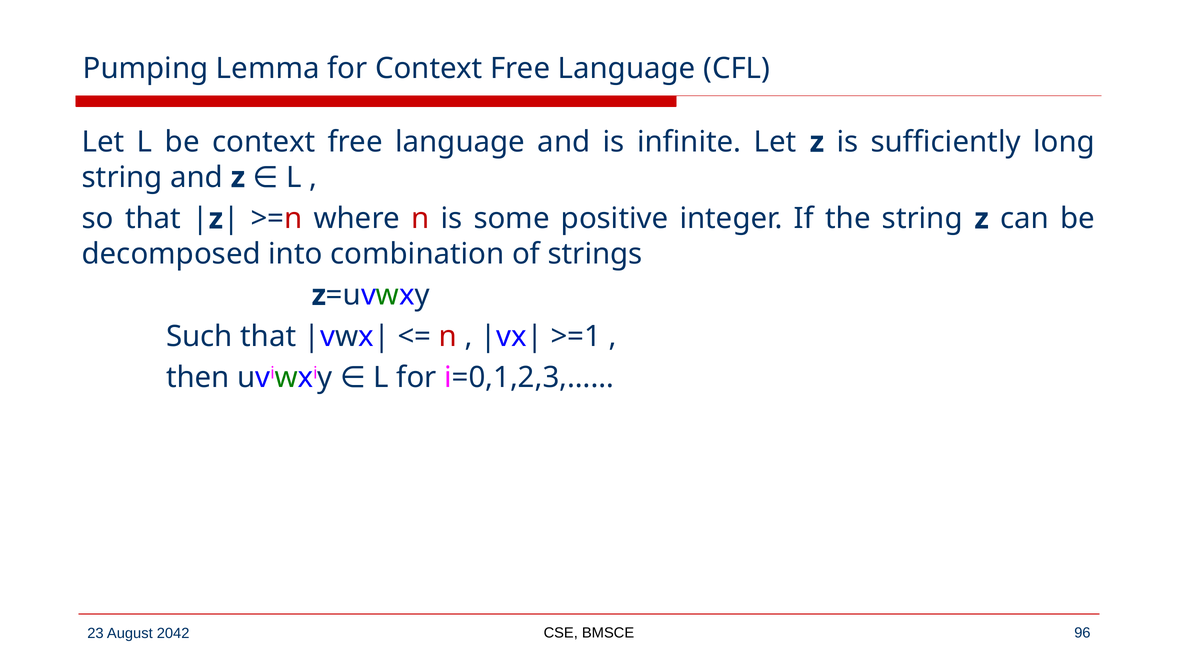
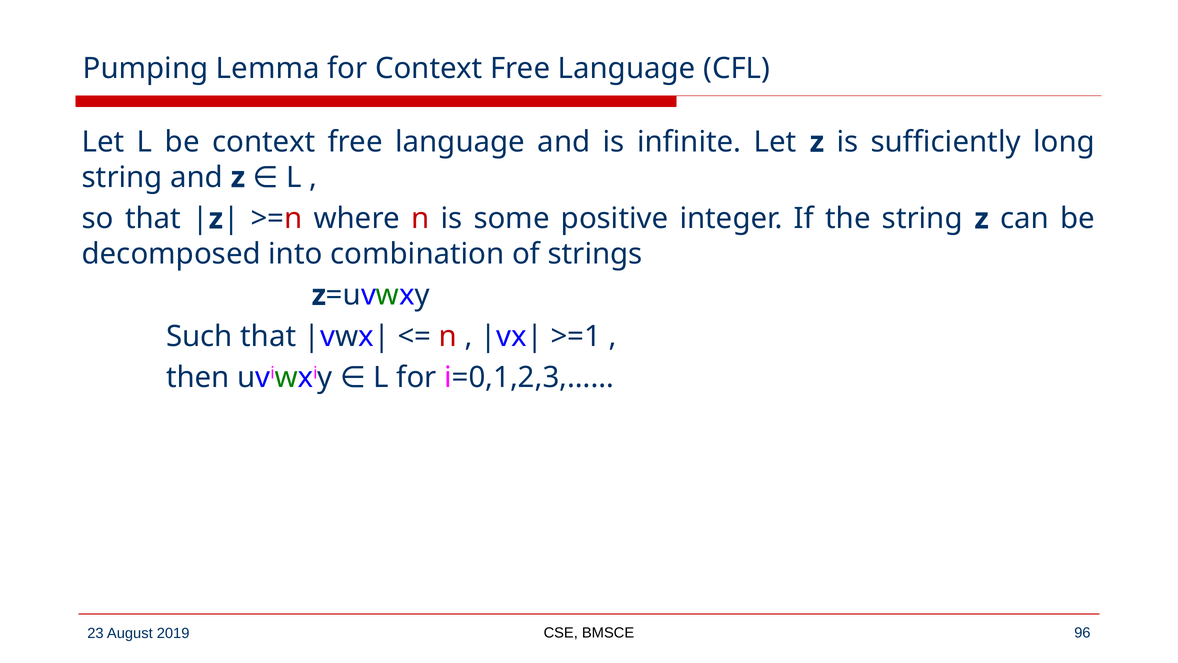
2042: 2042 -> 2019 (173, 633)
